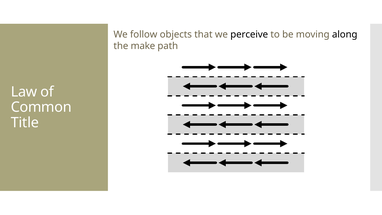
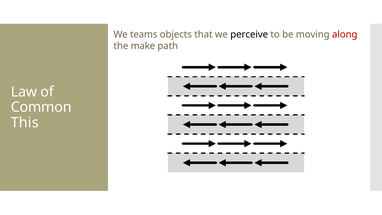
follow: follow -> teams (144, 34)
along colour: black -> red (345, 34)
Title: Title -> This (25, 123)
